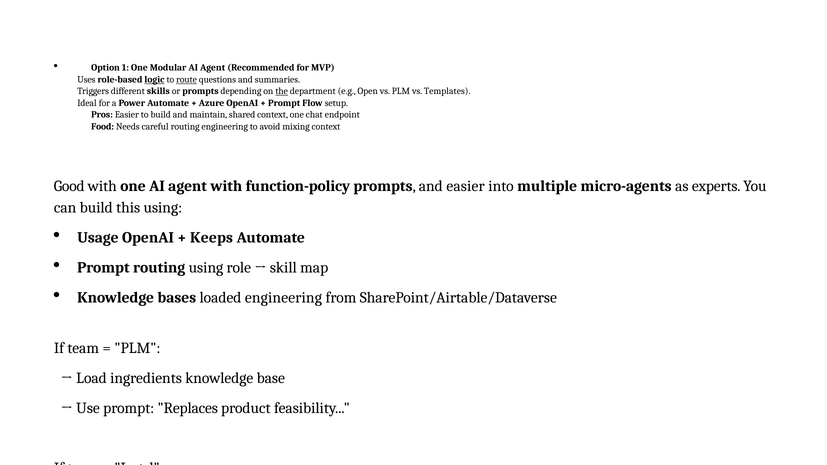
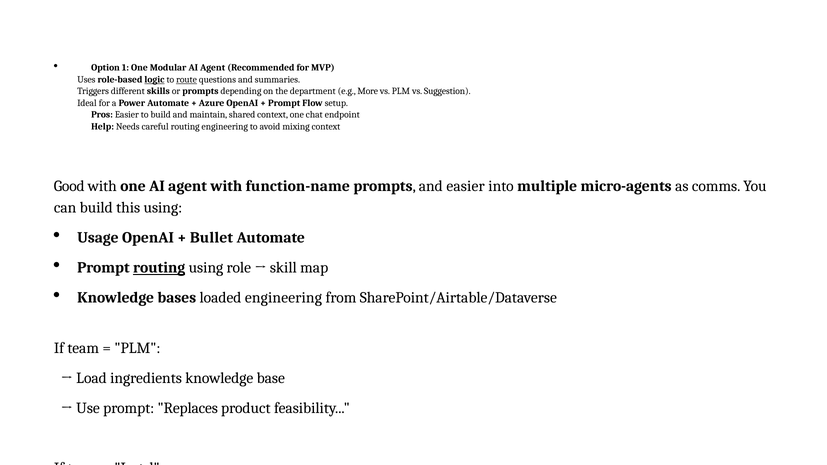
the underline: present -> none (282, 91)
Open: Open -> More (368, 91)
vs Templates: Templates -> Suggestion (447, 91)
Food: Food -> Help (103, 127)
function-policy: function-policy -> function-name (298, 186)
experts: experts -> comms (716, 186)
Keeps: Keeps -> Bullet (212, 238)
routing underline: none -> present (159, 268)
